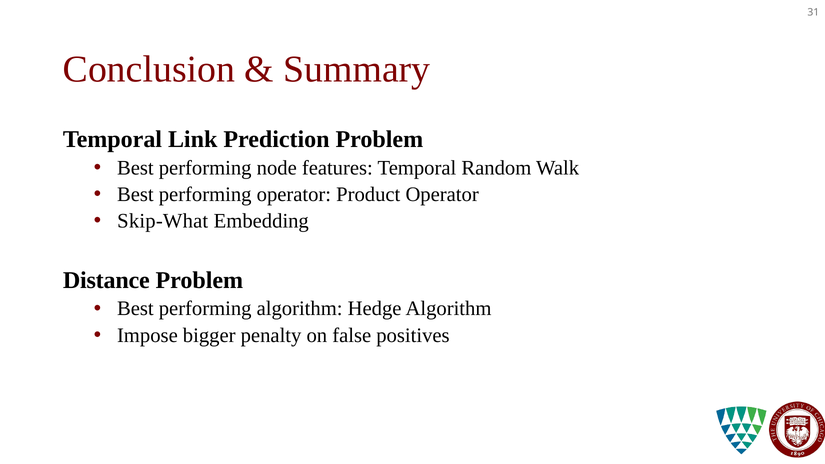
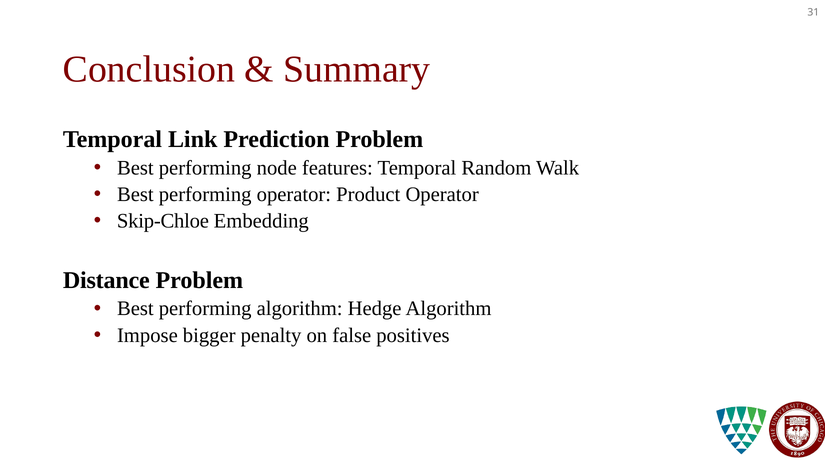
Skip-What: Skip-What -> Skip-Chloe (163, 221)
